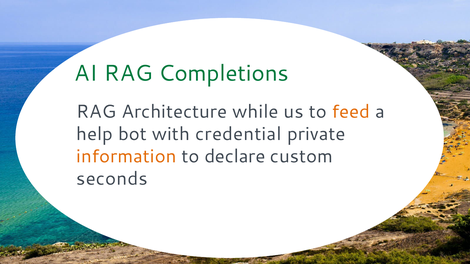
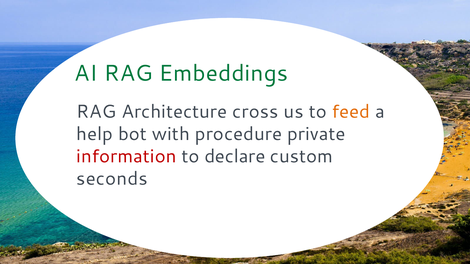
Completions: Completions -> Embeddings (224, 73)
while: while -> cross (255, 112)
credential: credential -> procedure (239, 134)
information colour: orange -> red (126, 157)
